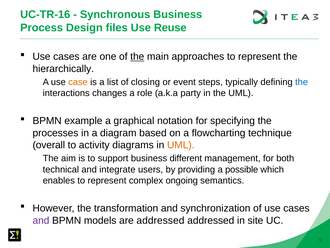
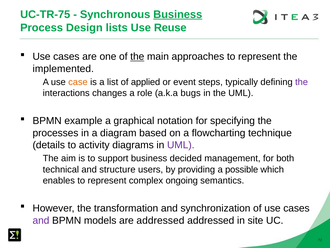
UC-TR-16: UC-TR-16 -> UC-TR-75 (45, 14)
Business underline: none -> present (178, 14)
files: files -> lists (117, 28)
hierarchically: hierarchically -> implemented (63, 69)
closing: closing -> applied (146, 82)
the colour: blue -> purple (302, 82)
party: party -> bugs (191, 93)
overall: overall -> details (49, 145)
UML colour: orange -> purple (181, 145)
different: different -> decided (186, 158)
integrate: integrate -> structure (117, 169)
